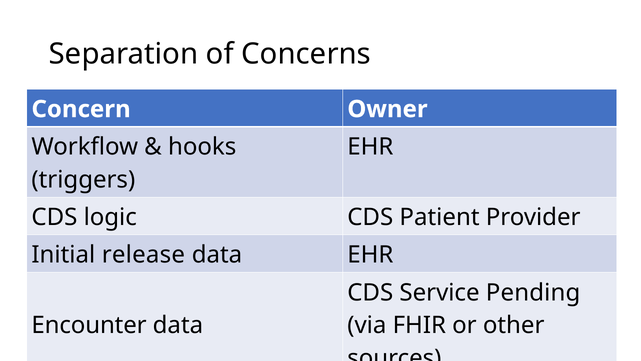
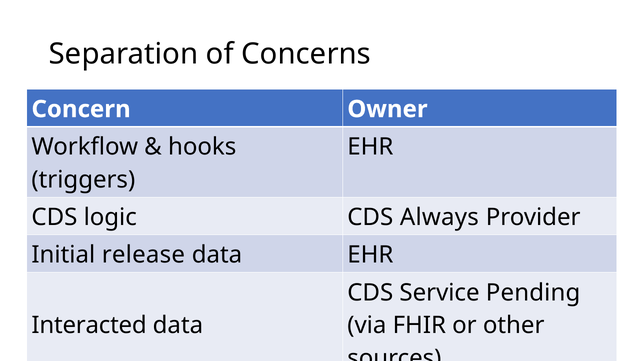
Patient: Patient -> Always (439, 217)
Encounter: Encounter -> Interacted (89, 325)
